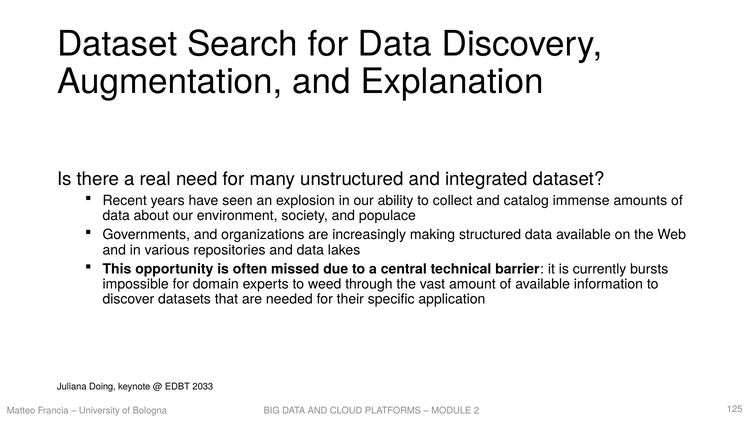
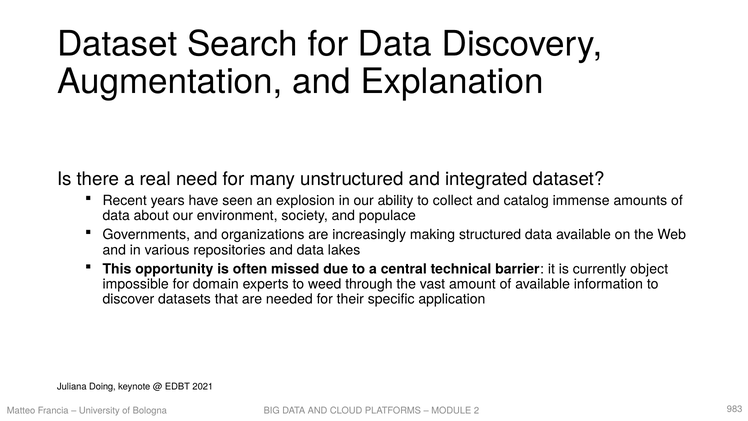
bursts: bursts -> object (649, 269)
2033: 2033 -> 2021 (203, 387)
125: 125 -> 983 (735, 409)
